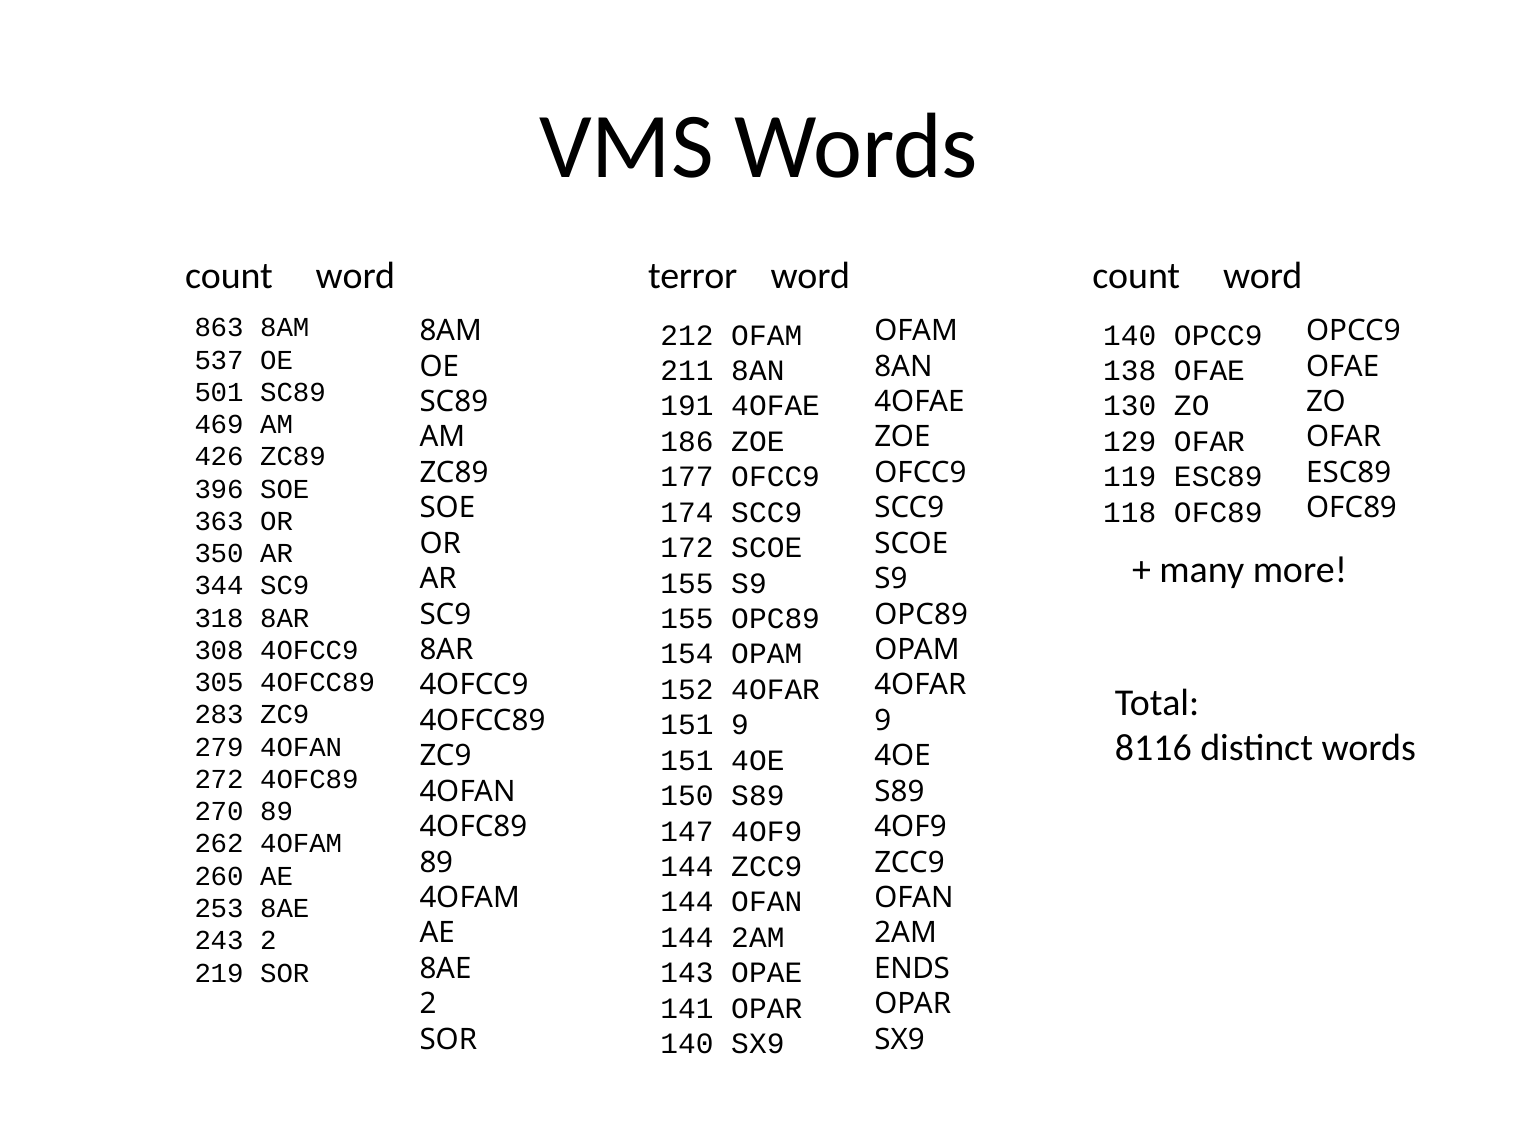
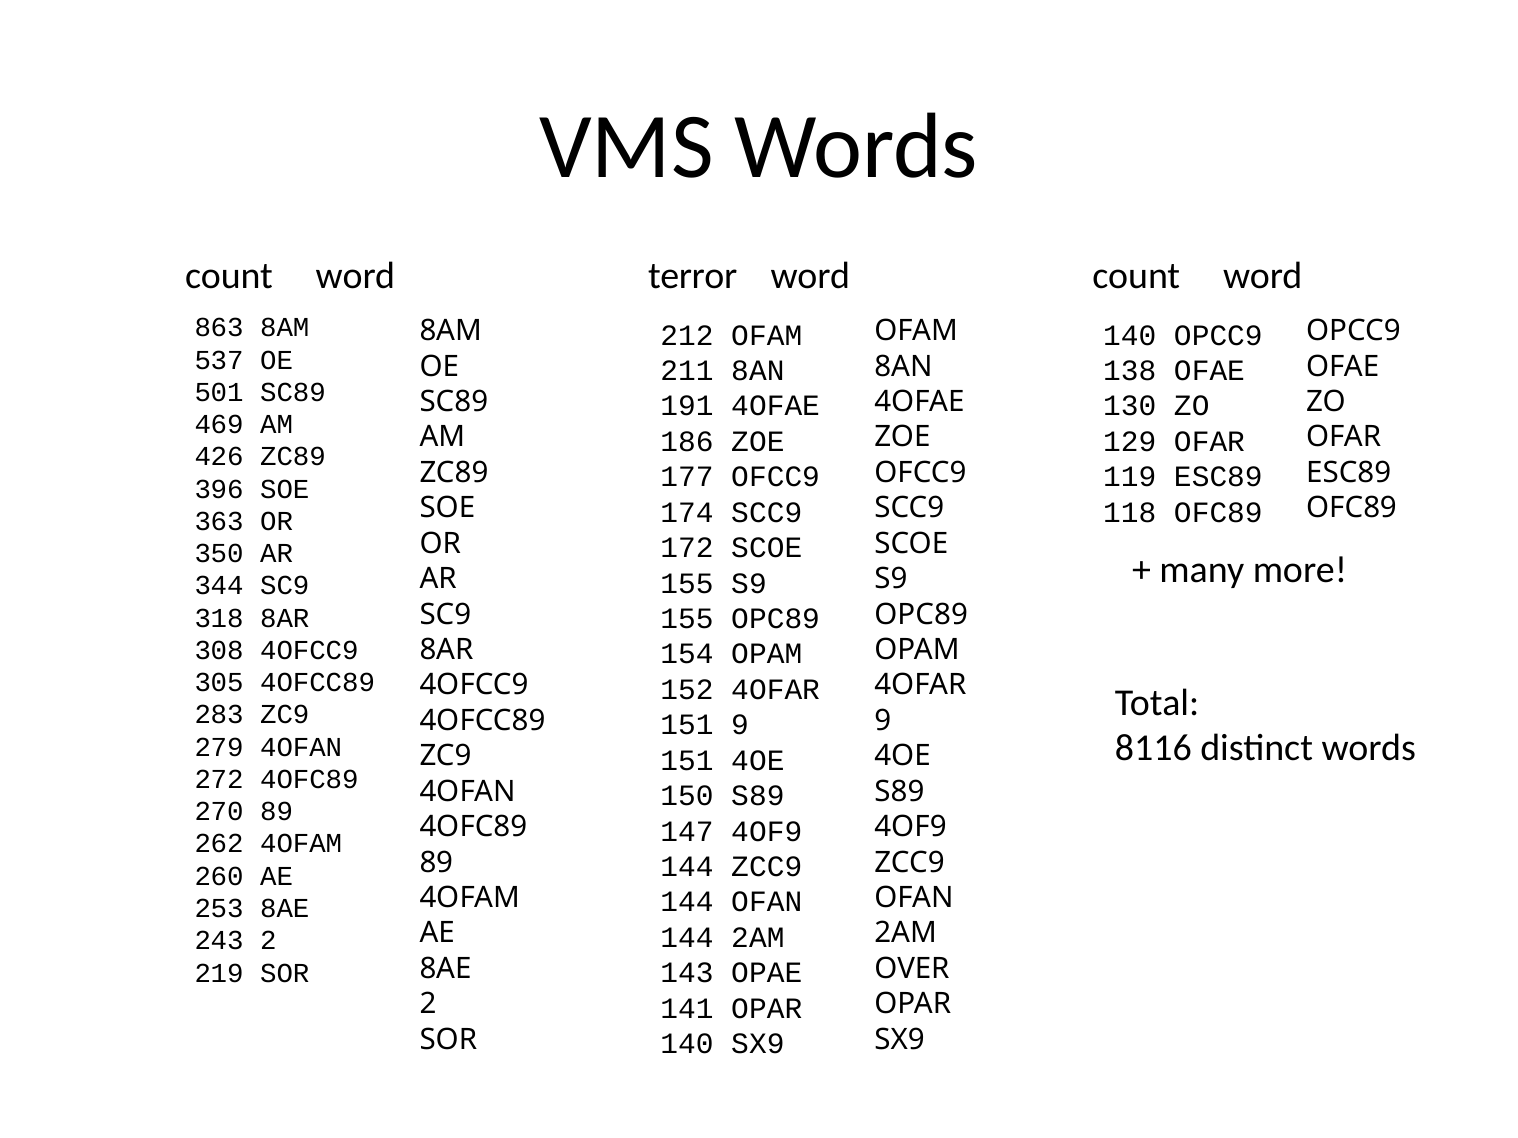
ENDS: ENDS -> OVER (912, 969)
